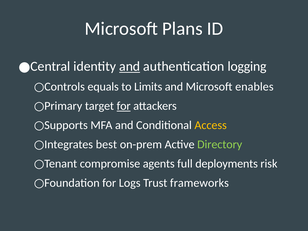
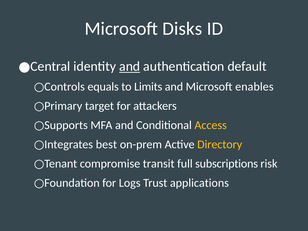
Plans: Plans -> Disks (182, 29)
logging: logging -> default (247, 66)
for underline: present -> none (124, 106)
Directory colour: light green -> yellow (220, 144)
agents: agents -> transit (159, 164)
deployments: deployments -> subscriptions (227, 164)
frameworks: frameworks -> applications (199, 183)
